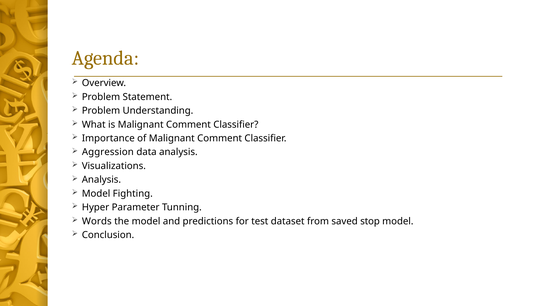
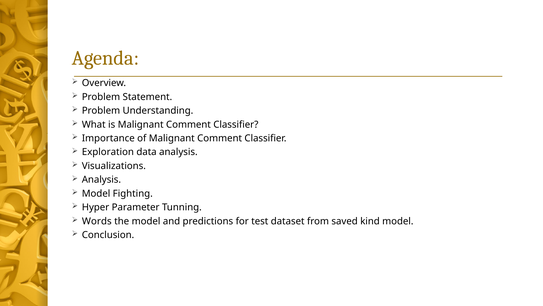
Aggression: Aggression -> Exploration (108, 152)
stop: stop -> kind (370, 221)
